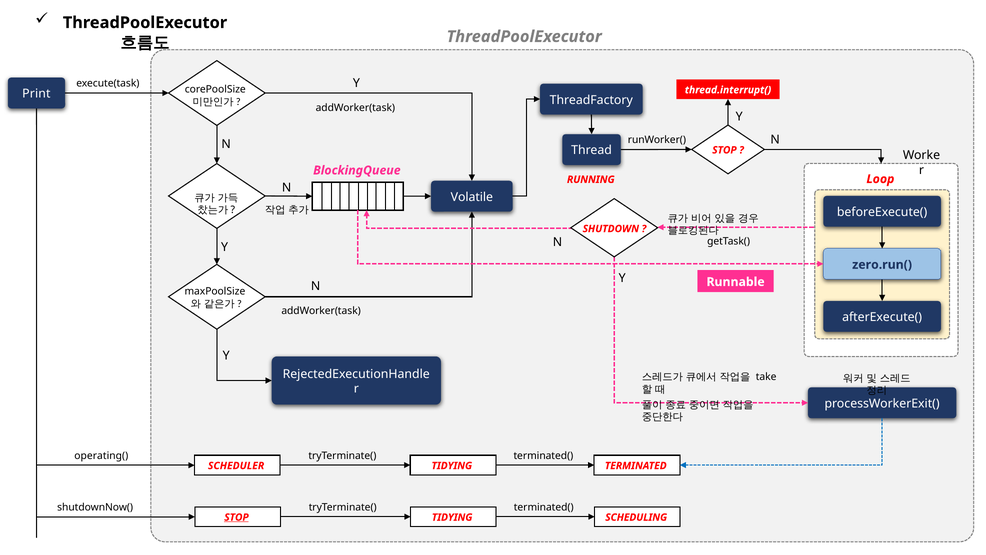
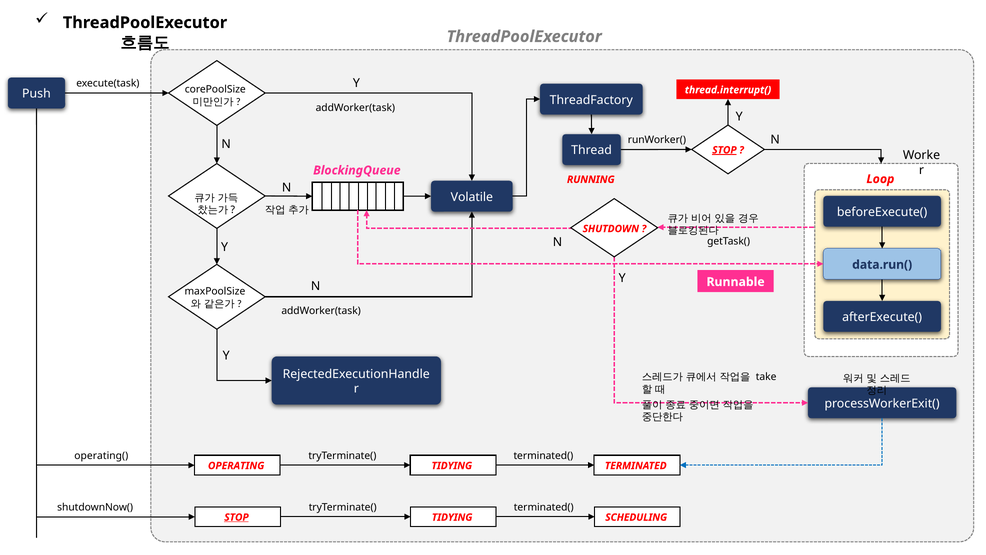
Print: Print -> Push (36, 94)
STOP underline: none -> present (724, 150)
zero.run(: zero.run( -> data.run( (882, 265)
SCHEDULER: SCHEDULER -> OPERATING (236, 465)
